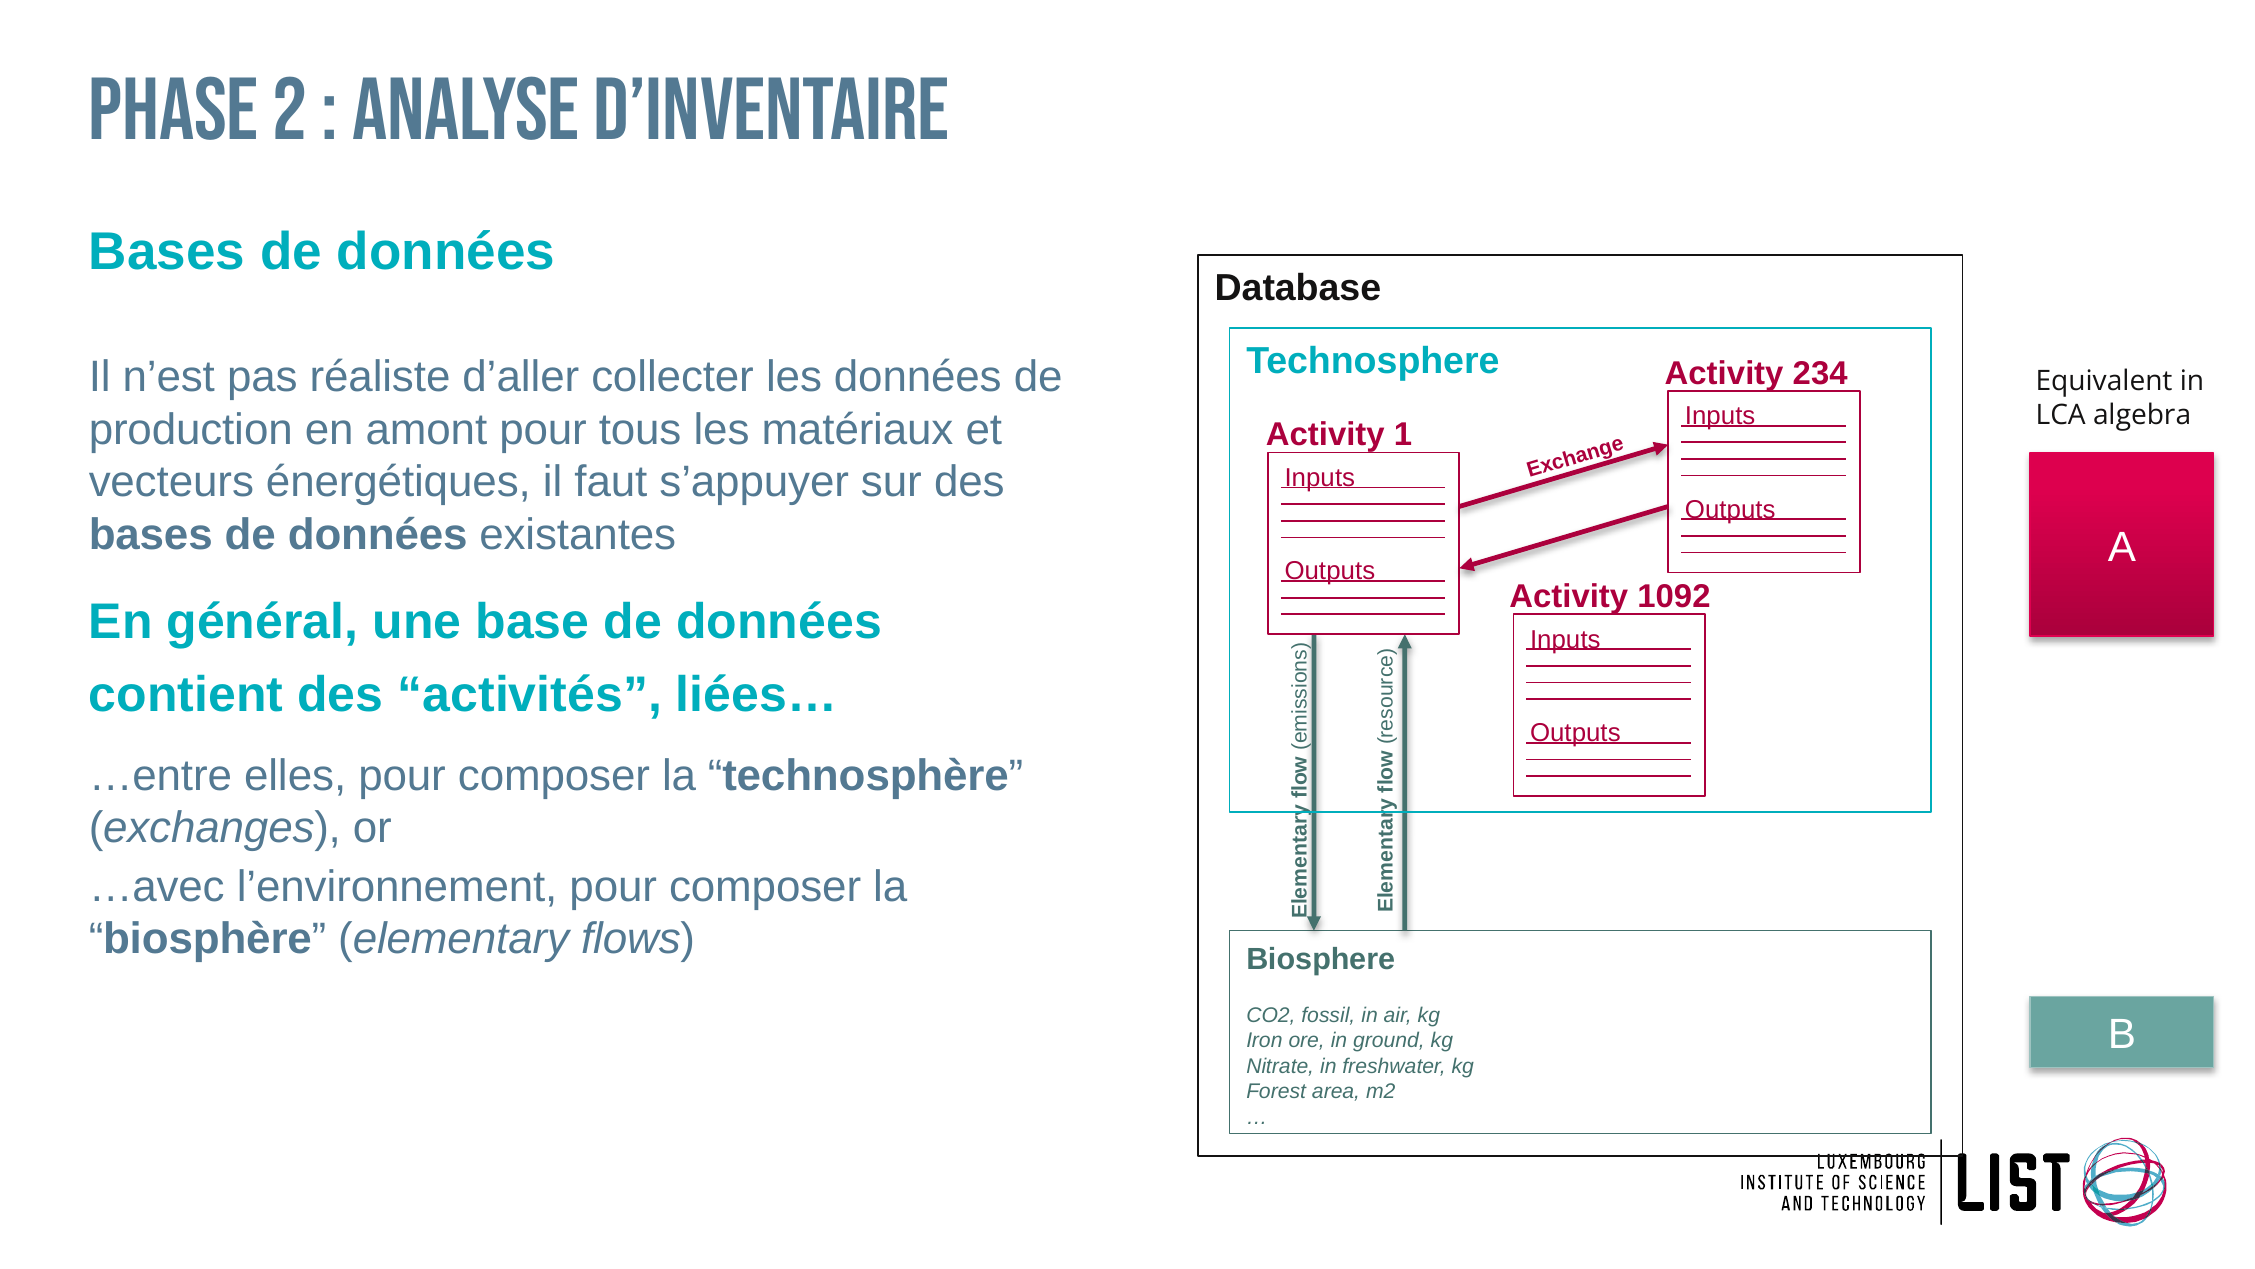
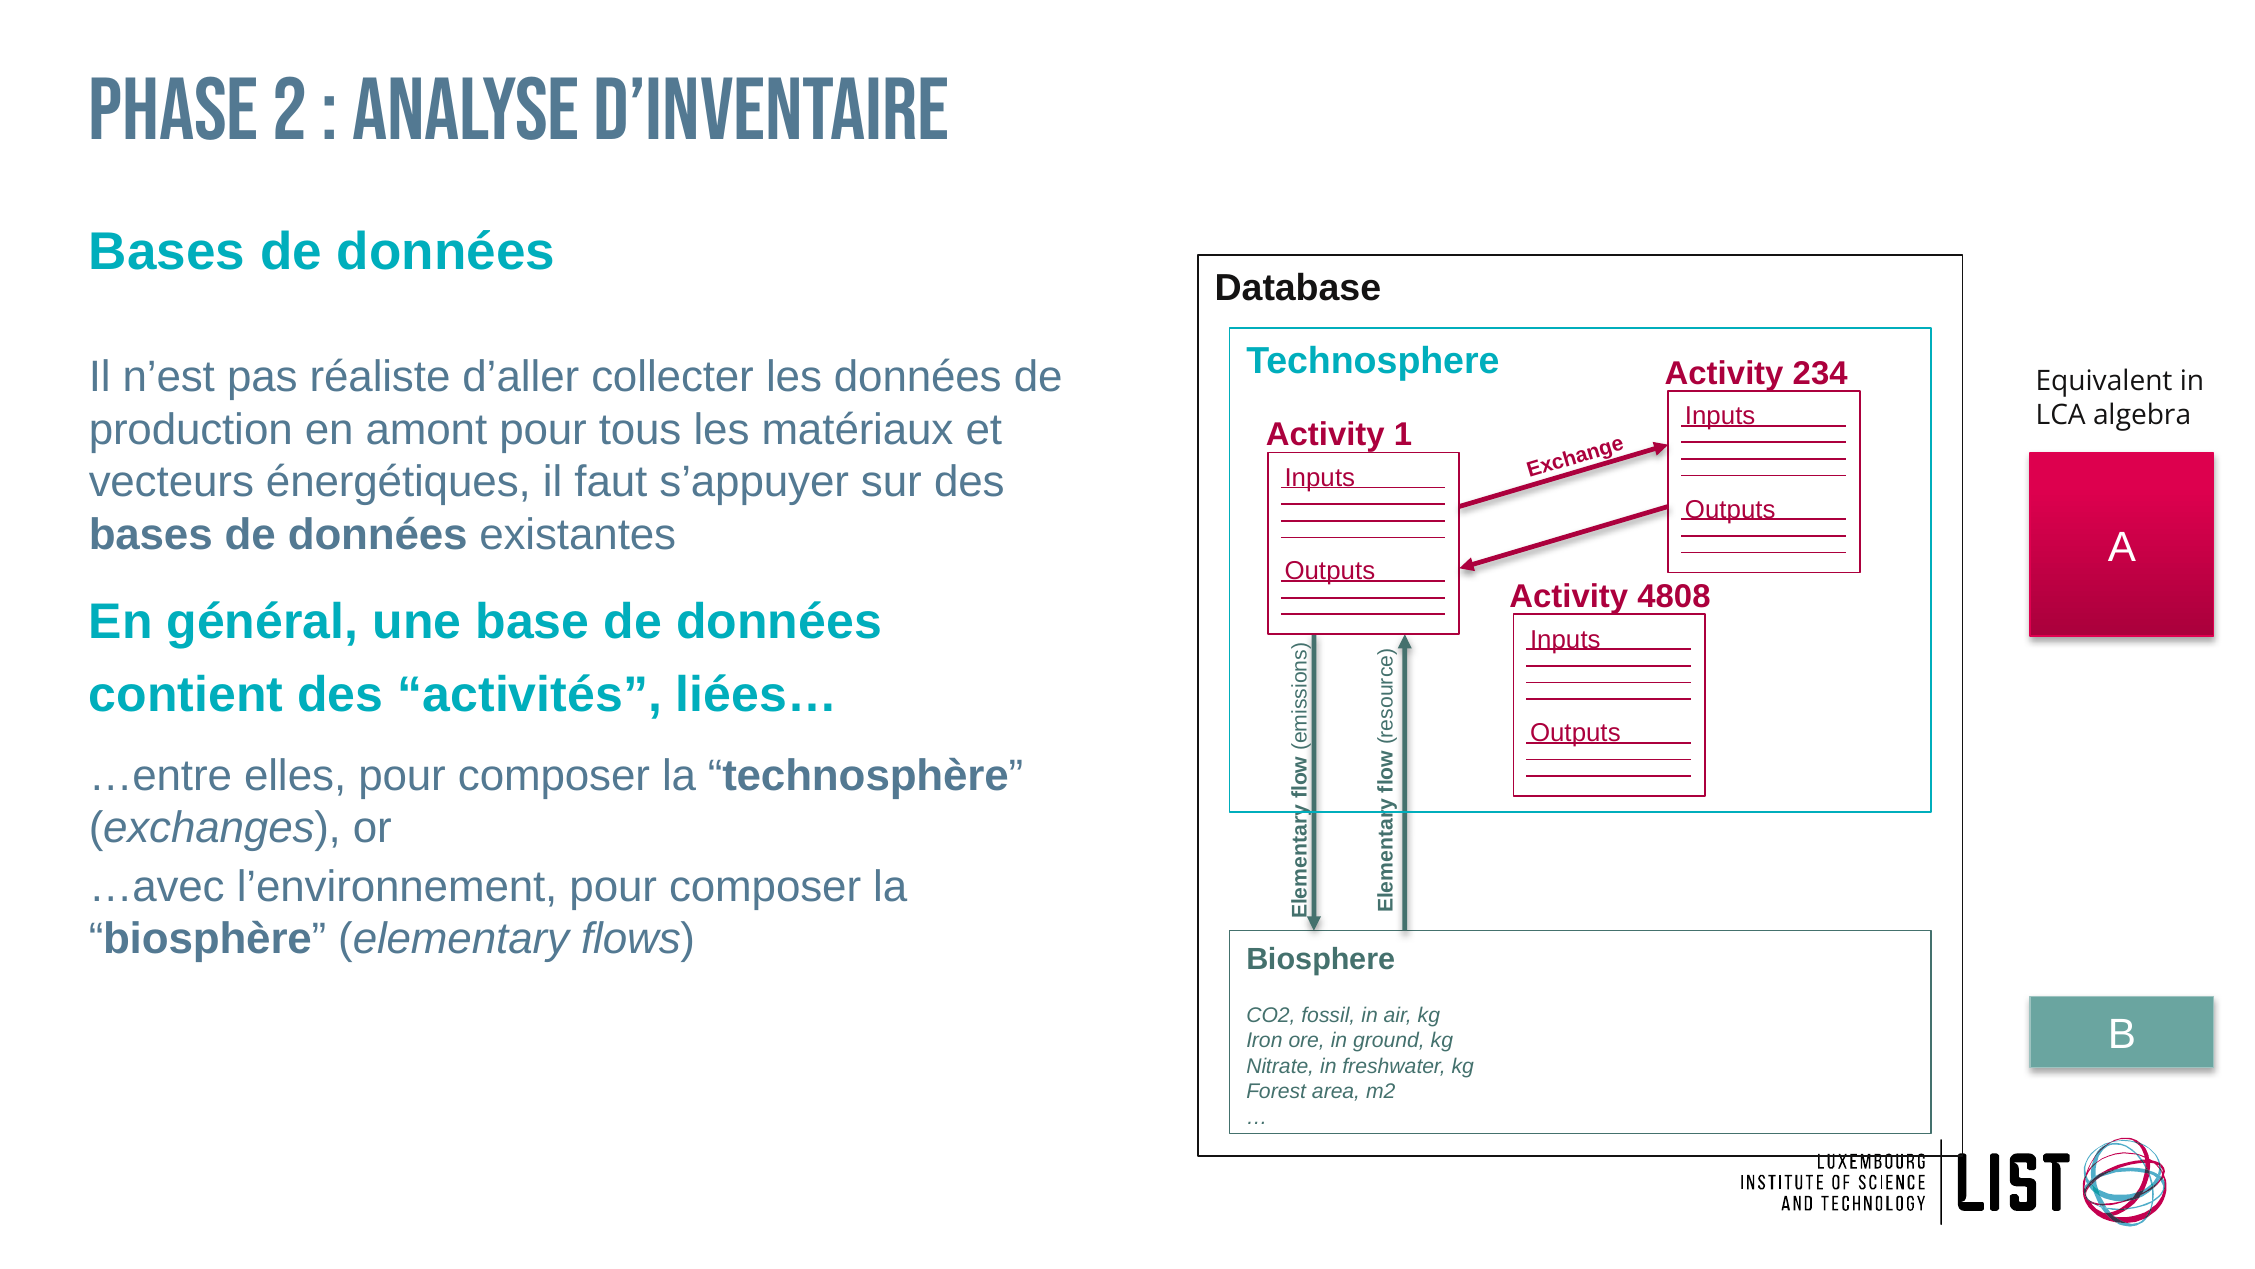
1092: 1092 -> 4808 (1674, 597)
